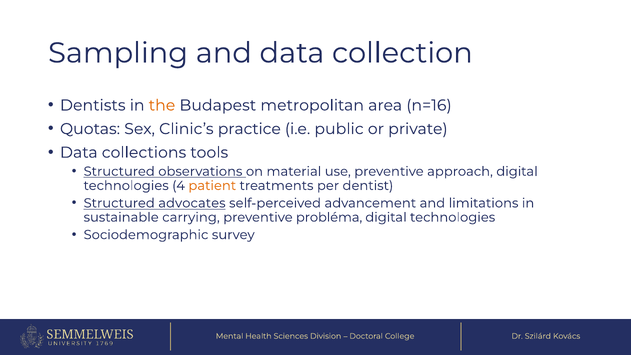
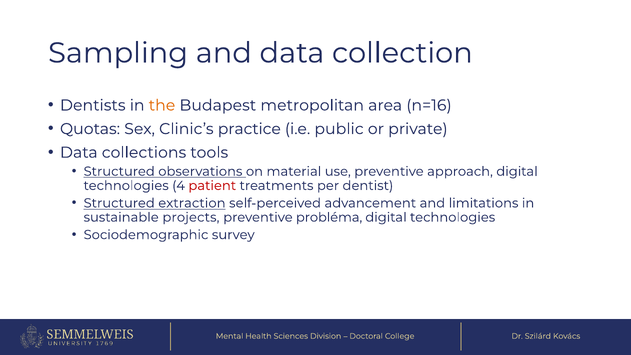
patient colour: orange -> red (212, 186)
advocates: advocates -> extraction (192, 203)
carrying: carrying -> projects (191, 217)
